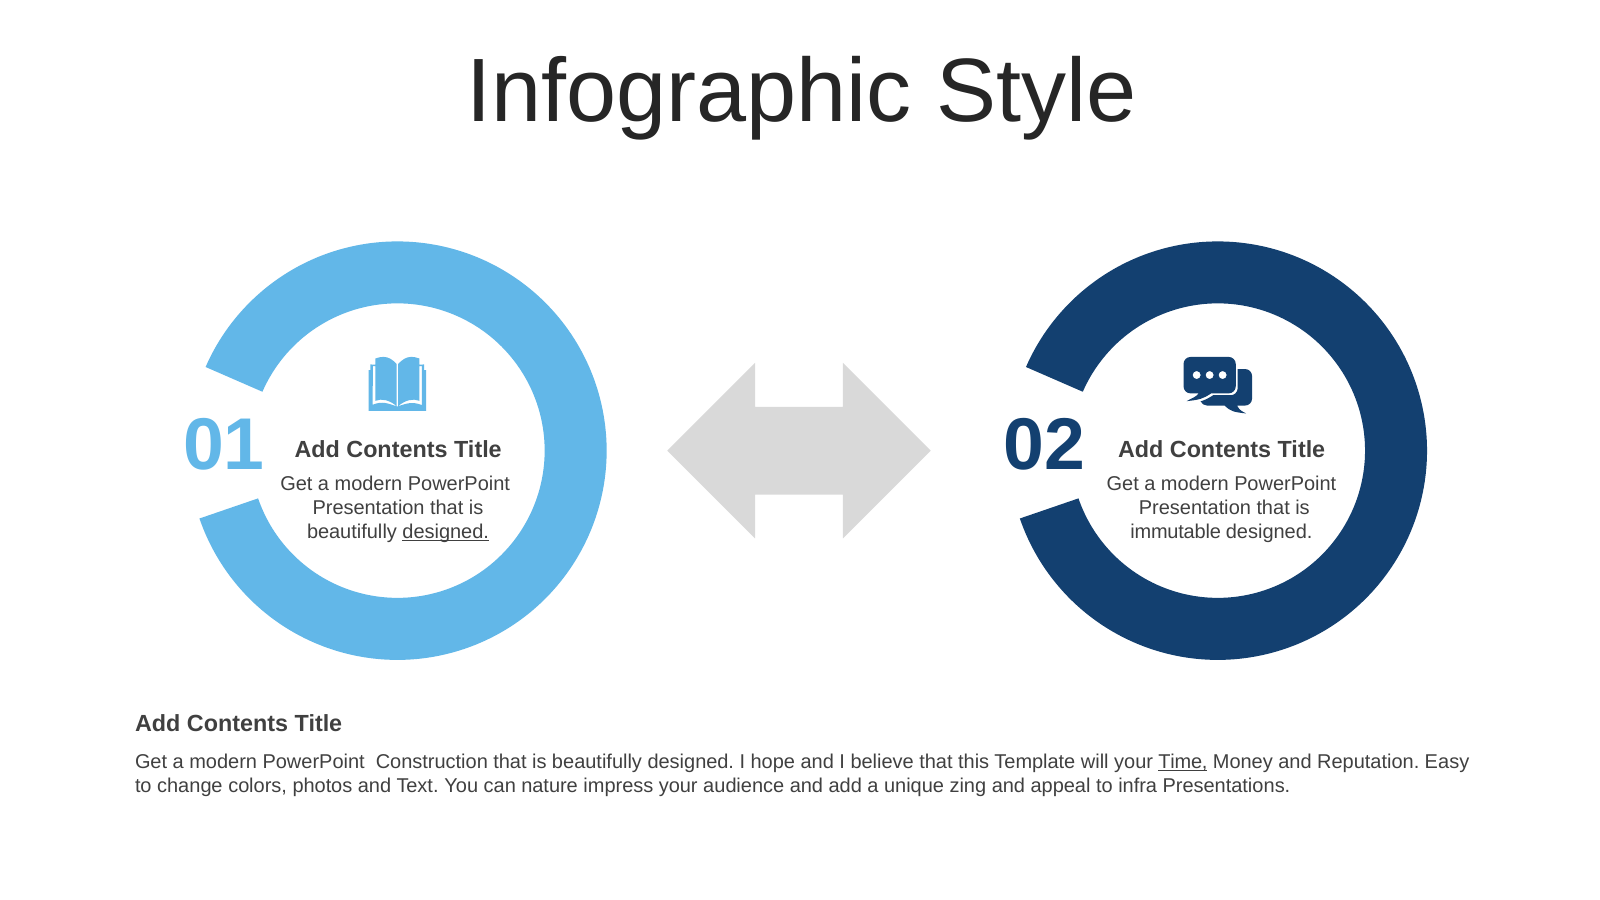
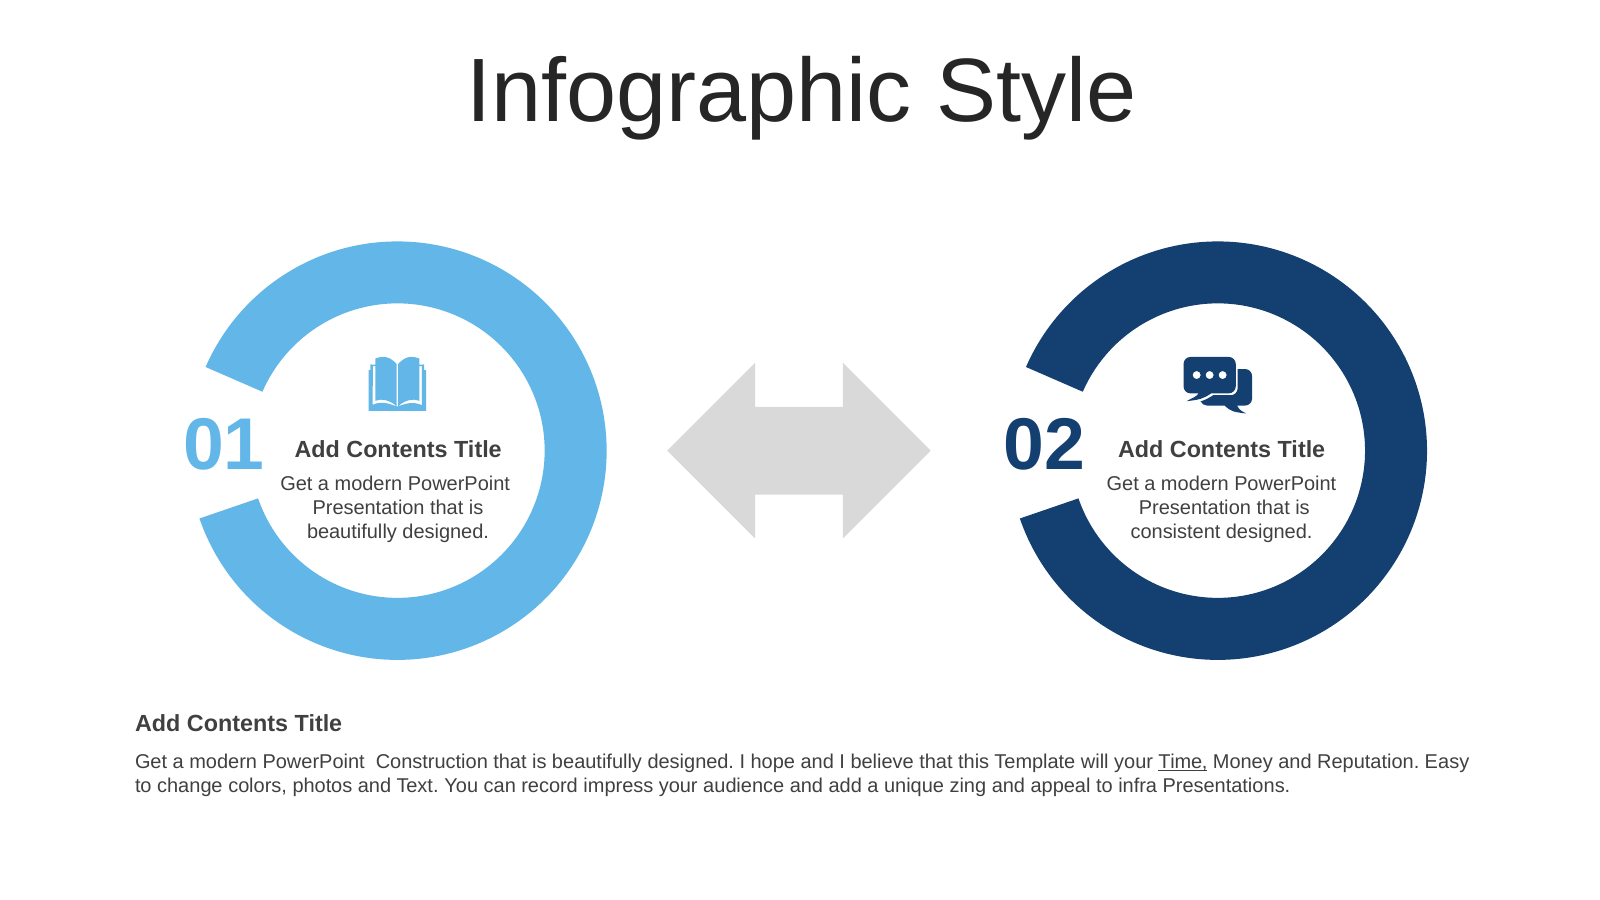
designed underline: present -> none (446, 532)
immutable: immutable -> consistent (1175, 532)
nature: nature -> record (550, 786)
